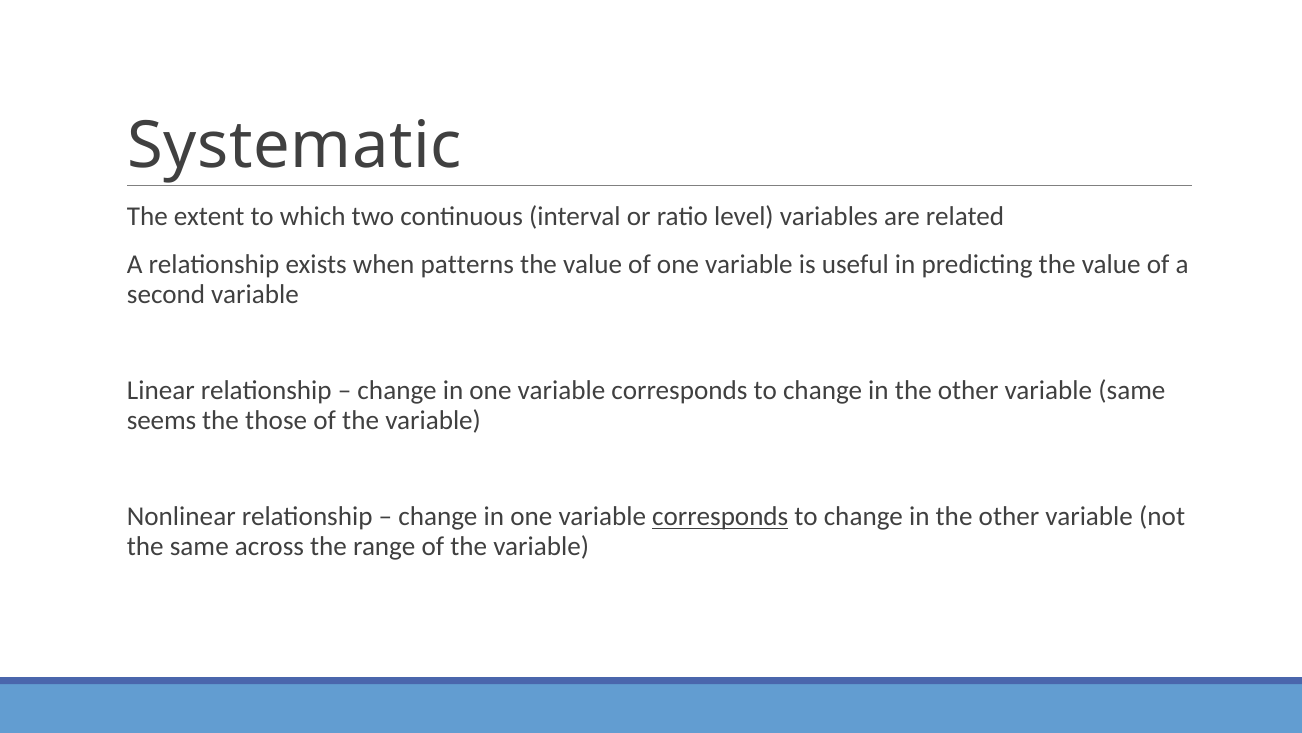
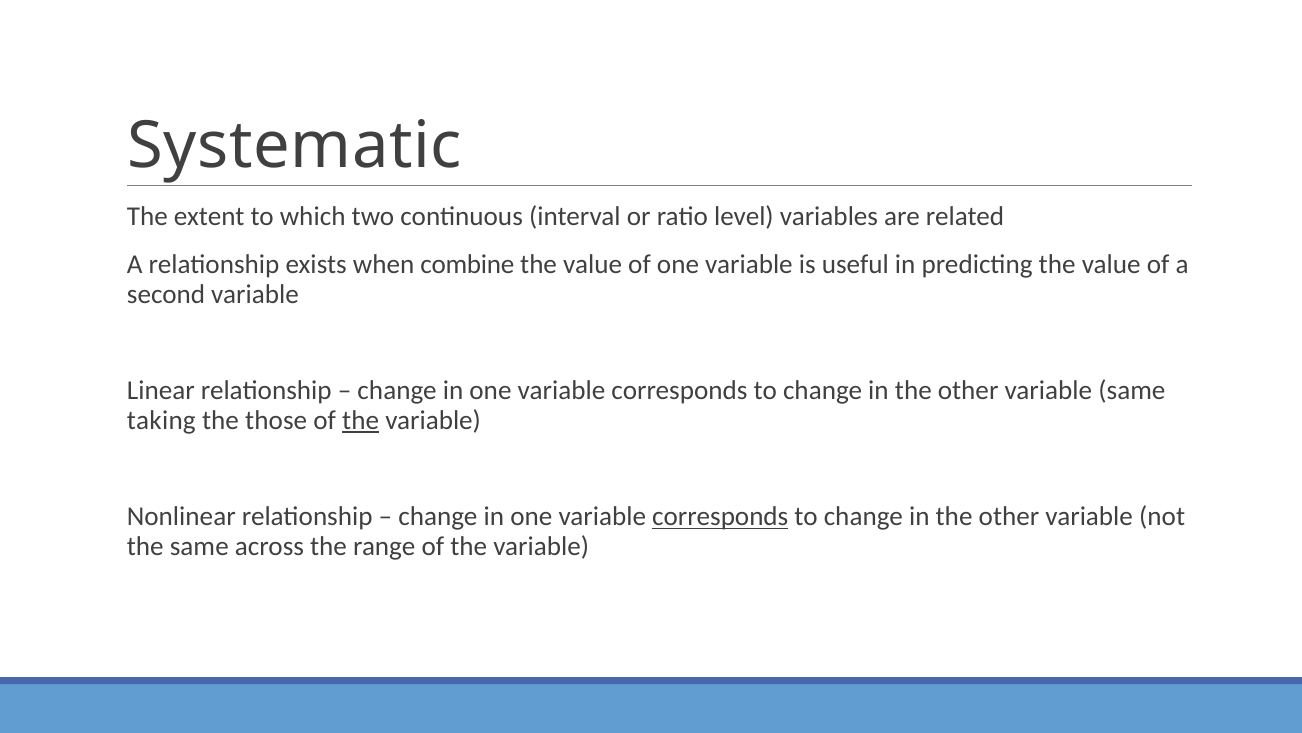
patterns: patterns -> combine (467, 265)
seems: seems -> taking (161, 420)
the underline: none -> present (361, 420)
